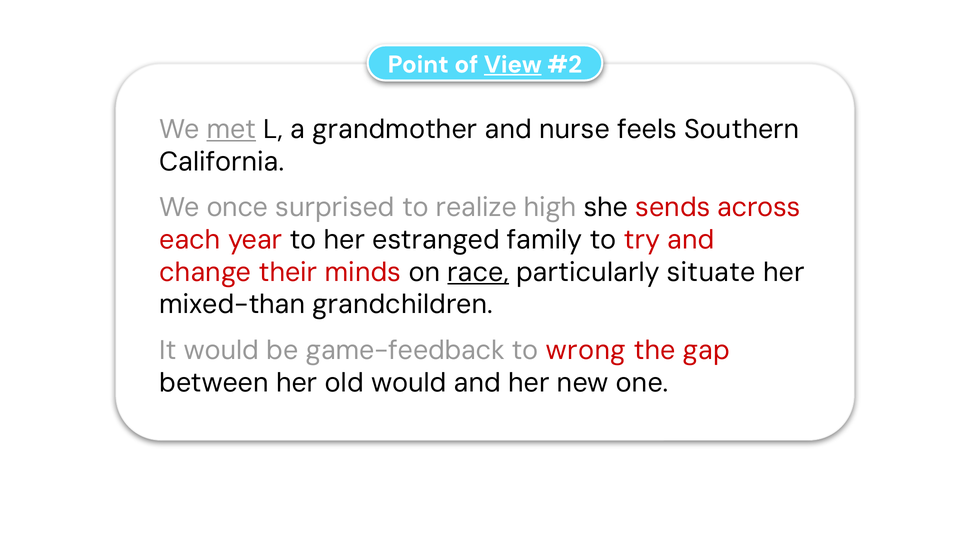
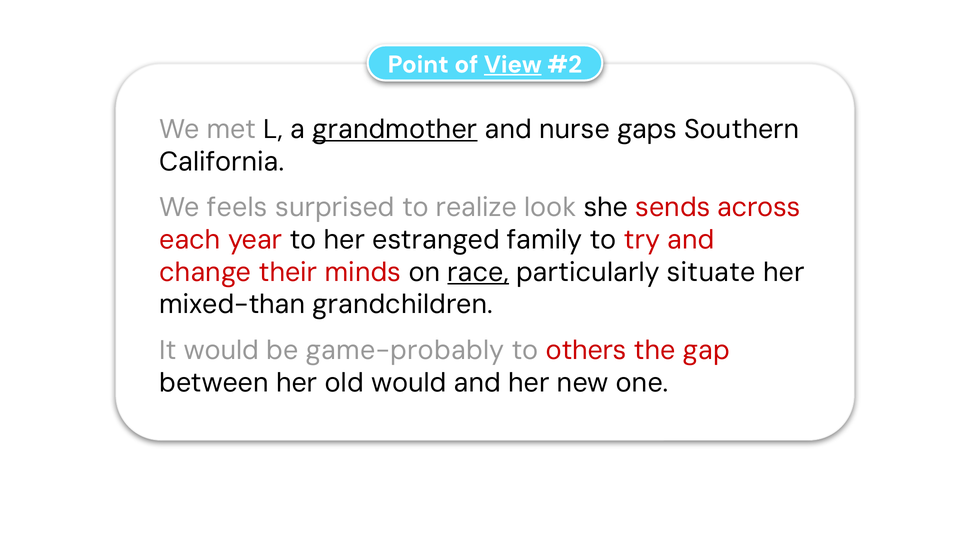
met underline: present -> none (231, 129)
grandmother underline: none -> present (395, 129)
feels: feels -> gaps (647, 129)
once: once -> feels (237, 207)
high: high -> look (550, 207)
game-feedback: game-feedback -> game-probably (405, 350)
wrong: wrong -> others (586, 350)
